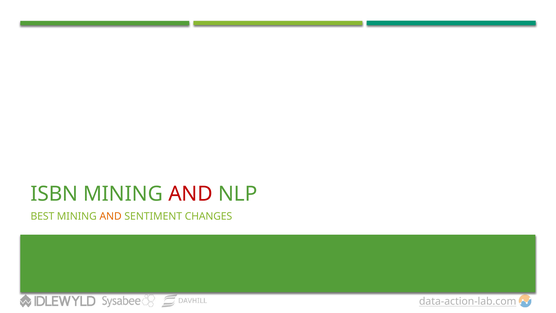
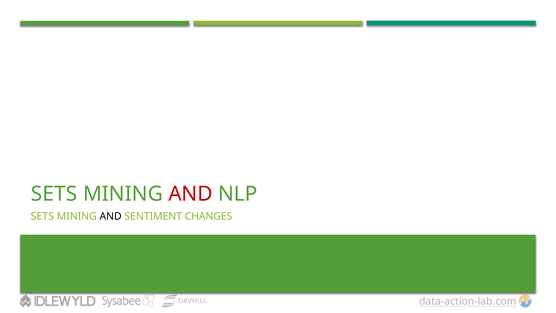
ISBN: ISBN -> SETS (54, 194)
BEST: BEST -> SETS (42, 216)
AND colour: orange -> black (111, 216)
